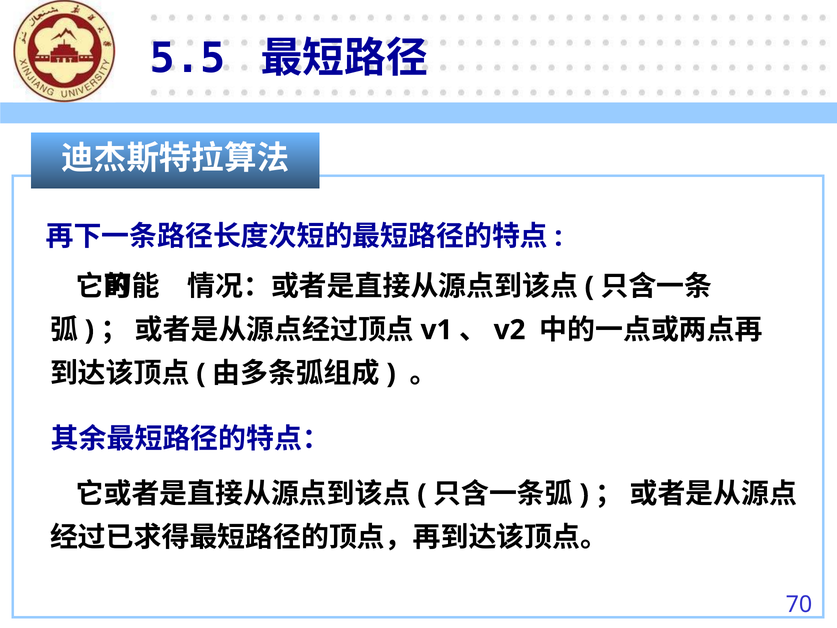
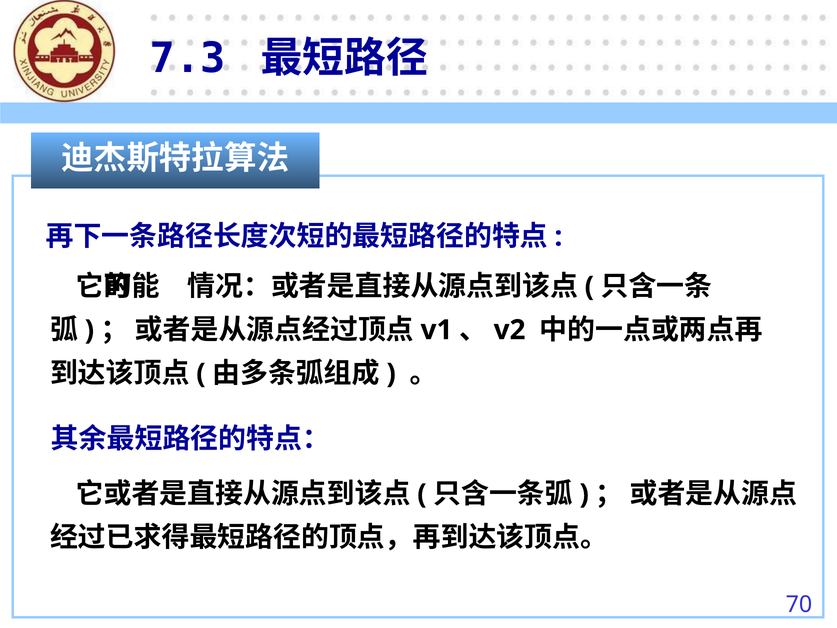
5.5: 5.5 -> 7.3 (188, 59)
